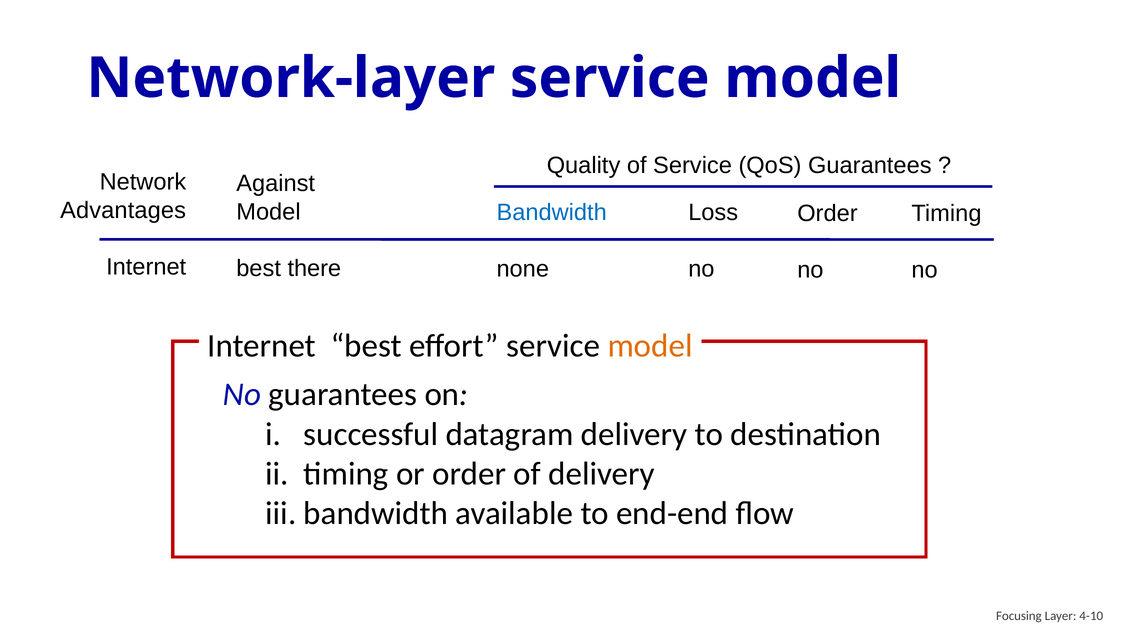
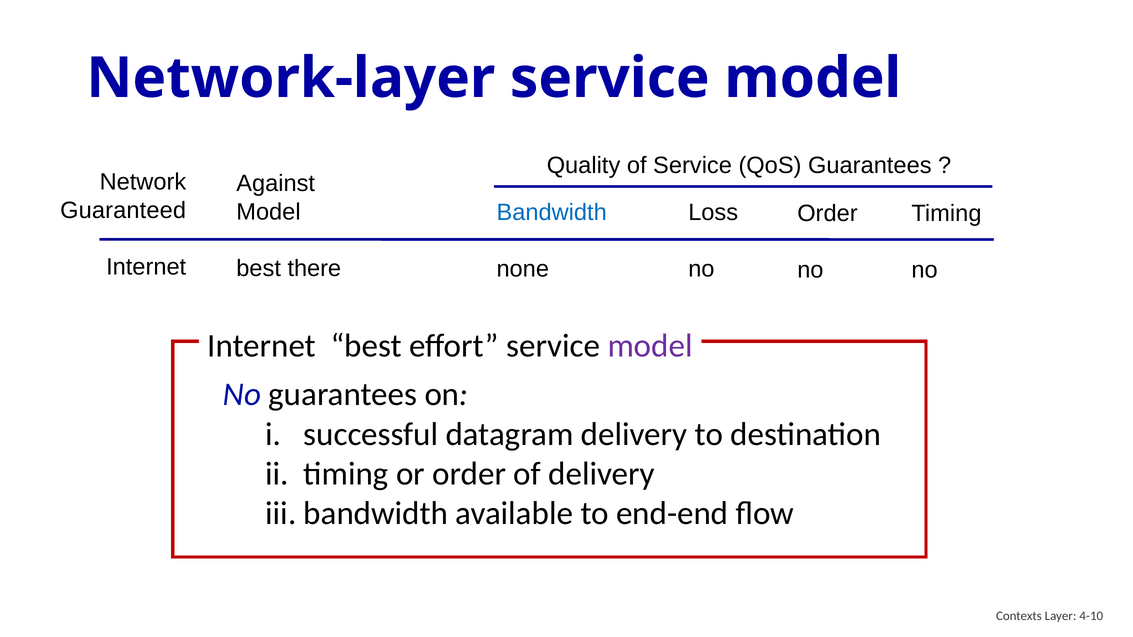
Advantages: Advantages -> Guaranteed (123, 210)
model colour: orange -> purple (650, 346)
Focusing: Focusing -> Contexts (1019, 616)
